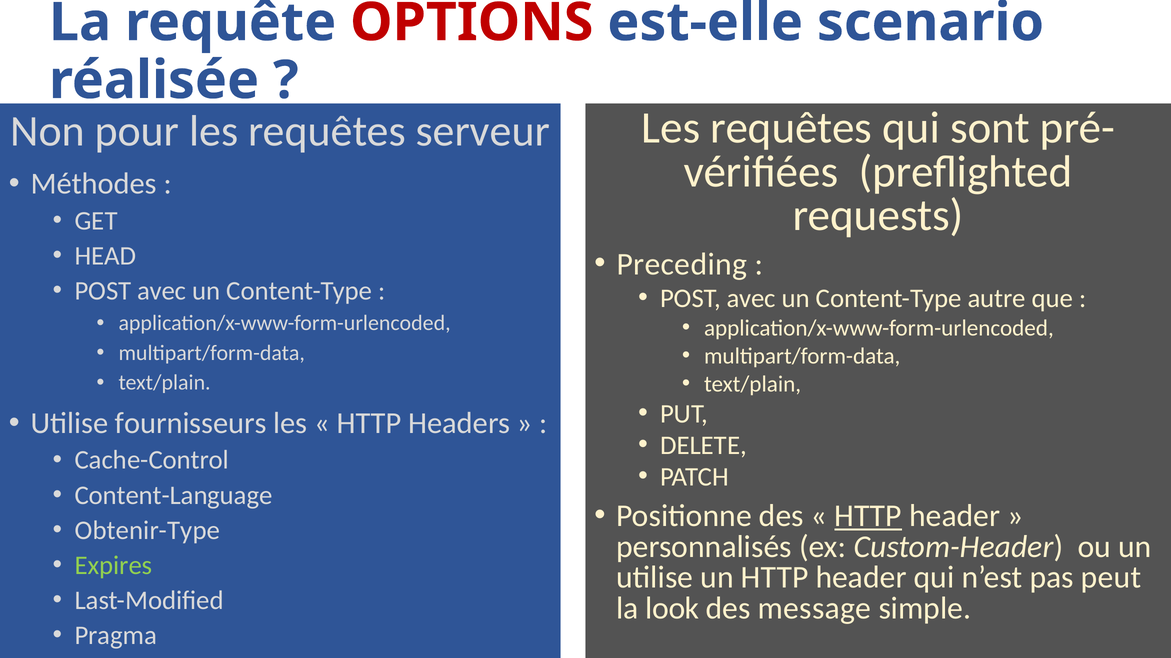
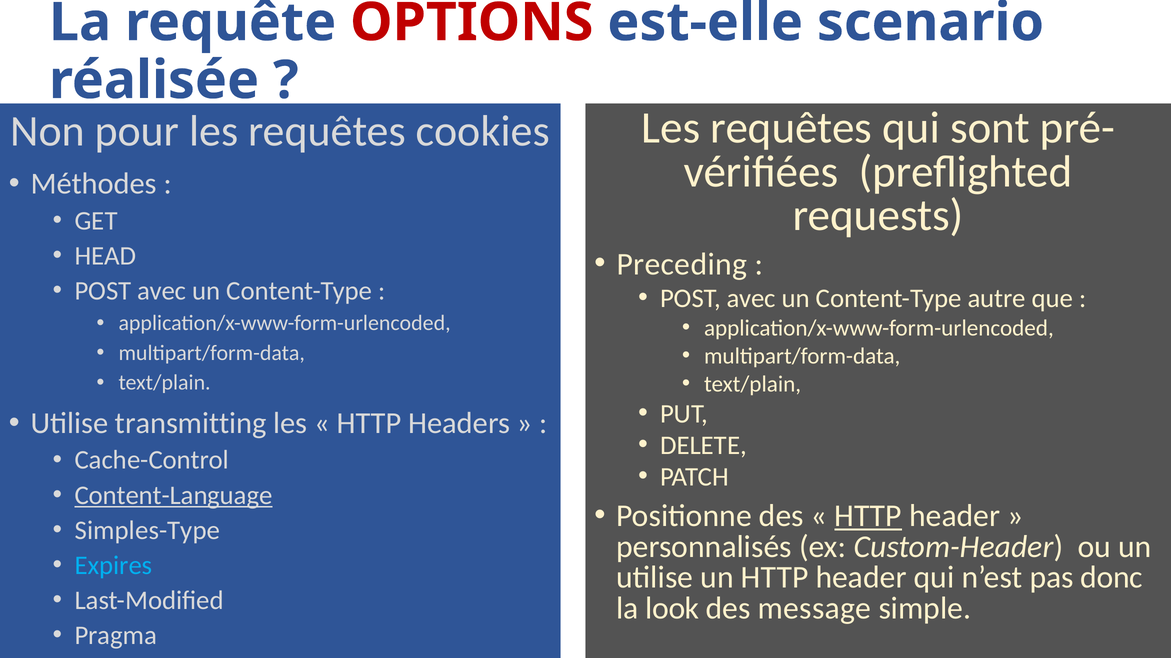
serveur: serveur -> cookies (483, 131)
fournisseurs: fournisseurs -> transmitting (191, 424)
Content-Language underline: none -> present (174, 496)
Obtenir-Type: Obtenir-Type -> Simples-Type (147, 531)
Expires colour: light green -> light blue (114, 566)
peut: peut -> donc (1112, 578)
